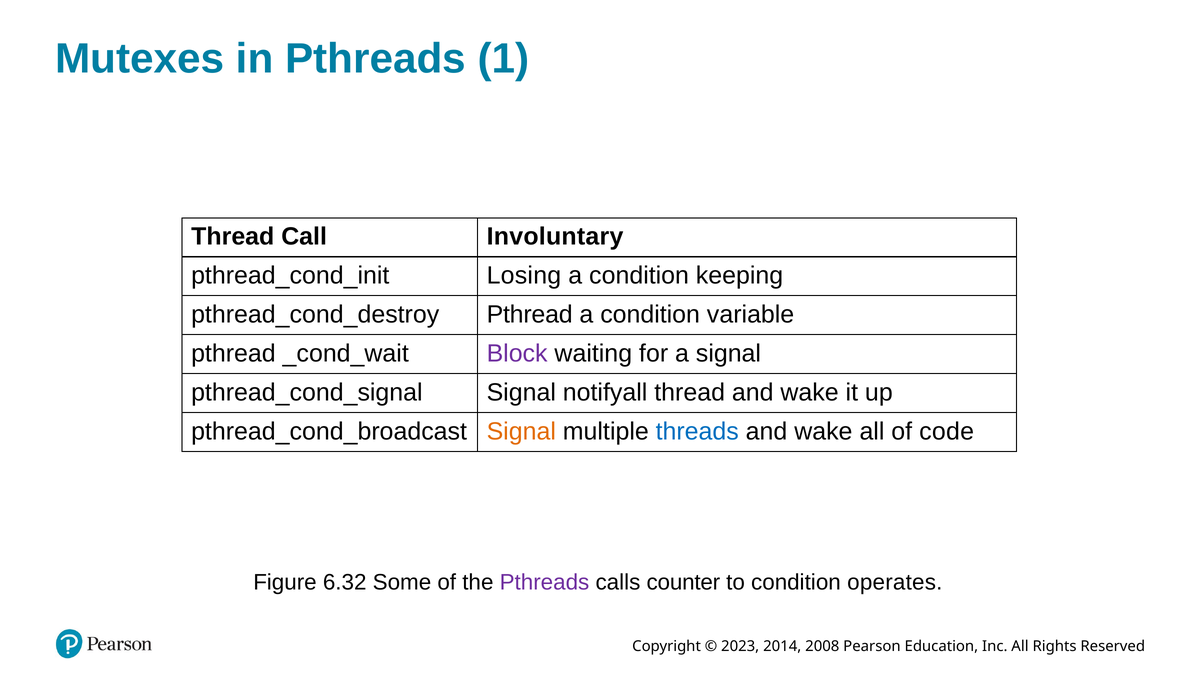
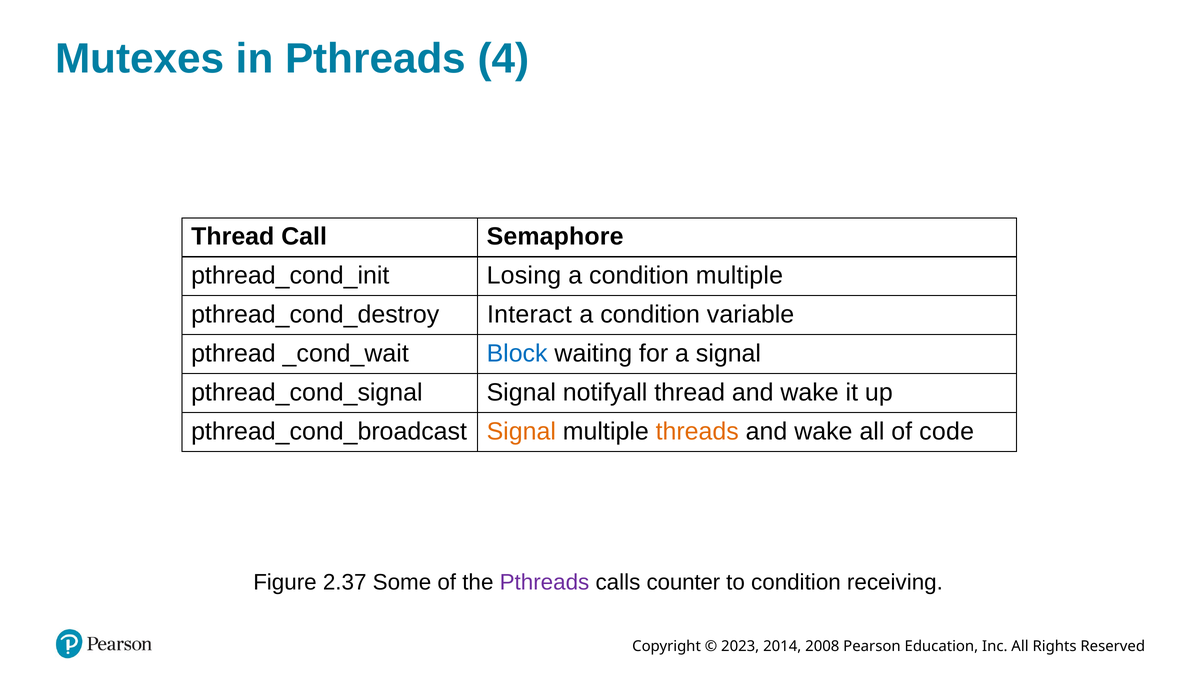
1: 1 -> 4 (504, 59)
Involuntary: Involuntary -> Semaphore (555, 237)
condition keeping: keeping -> multiple (739, 275)
Pthread: Pthread -> Interact (529, 314)
Block colour: purple -> blue (517, 353)
threads colour: blue -> orange (697, 431)
6.32: 6.32 -> 2.37 (345, 582)
operates: operates -> receiving (895, 582)
